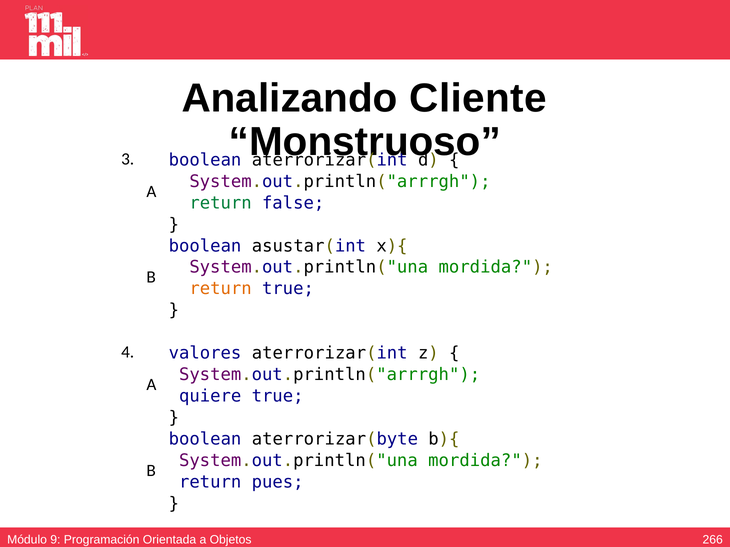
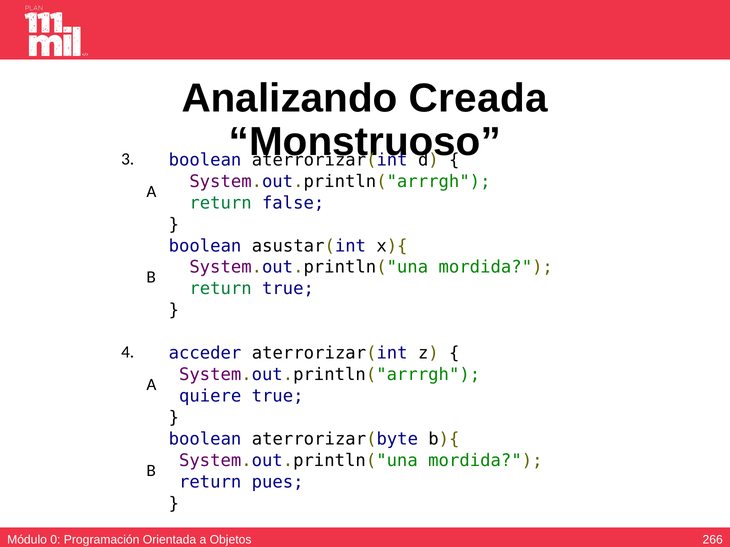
Cliente: Cliente -> Creada (478, 98)
return colour: orange -> green (221, 289)
valores: valores -> acceder (205, 353)
9: 9 -> 0 (55, 540)
